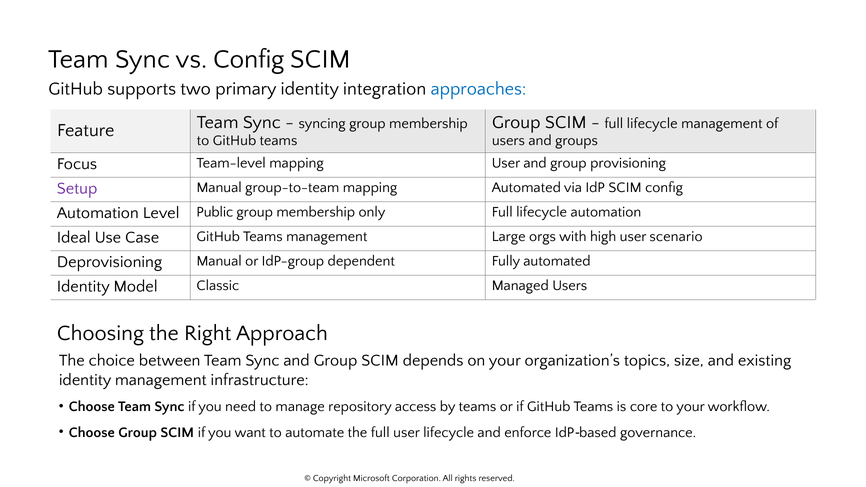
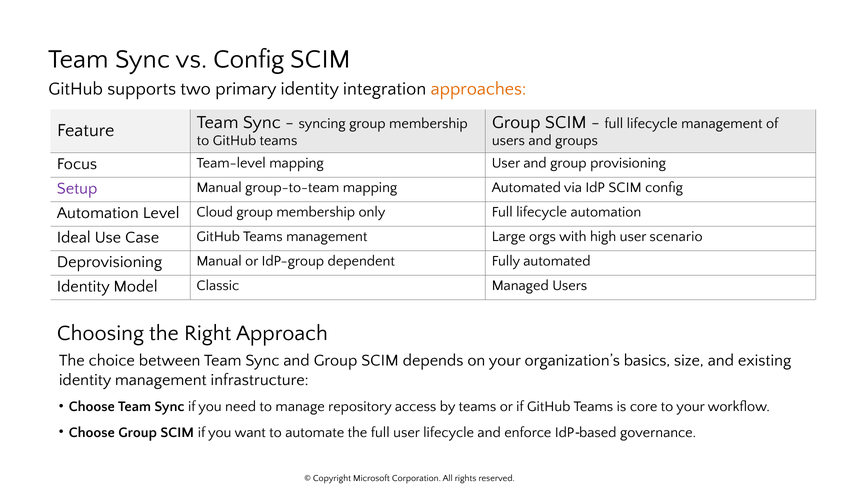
approaches colour: blue -> orange (479, 89)
Public: Public -> Cloud (215, 212)
topics: topics -> basics (647, 361)
